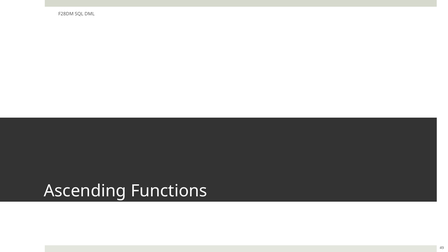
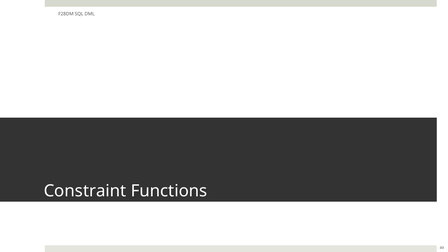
Ascending: Ascending -> Constraint (85, 191)
